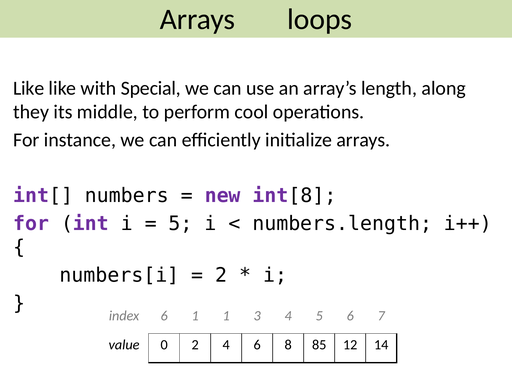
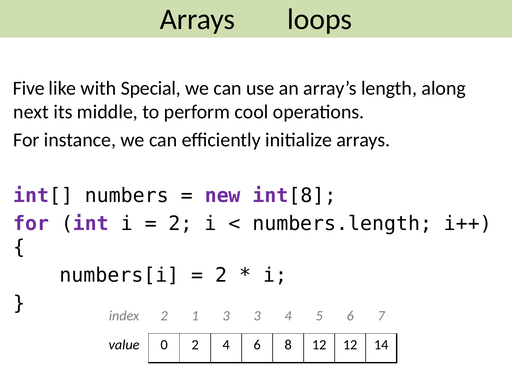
Like: Like -> Five (29, 88)
they: they -> next (31, 112)
5: 5 -> 2 (181, 224)
index 6: 6 -> 2 (164, 316)
1 1: 1 -> 3 (226, 316)
8 85: 85 -> 12 (319, 345)
